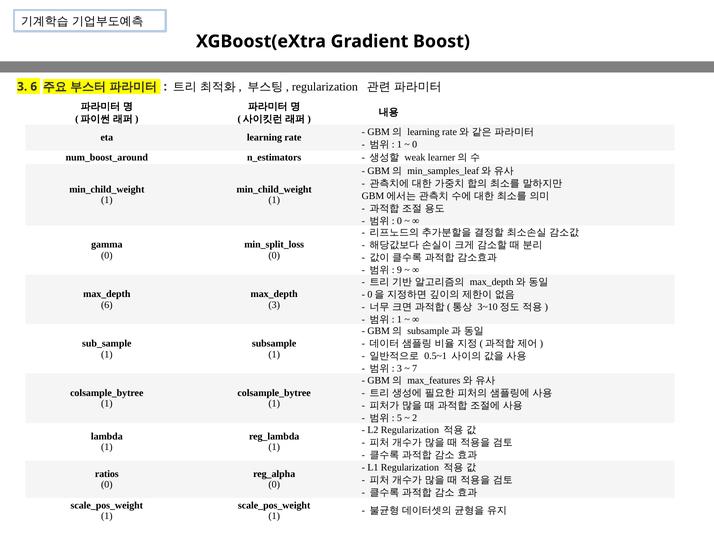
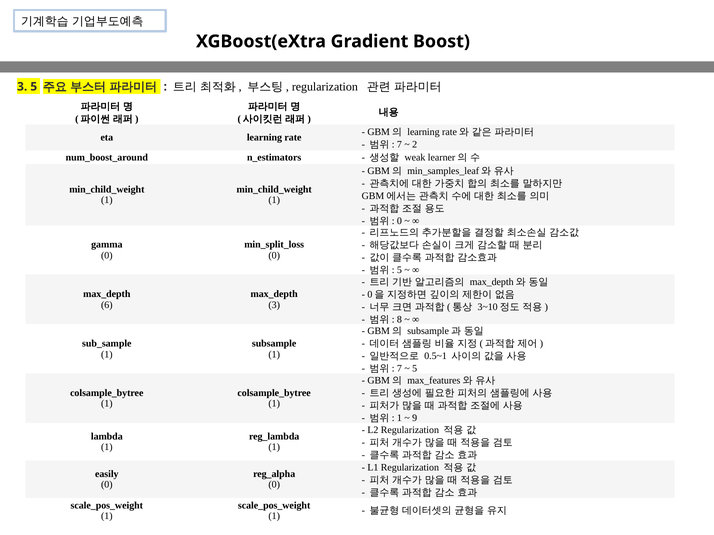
3 6: 6 -> 5 (34, 87)
1: 1 -> 7 (399, 144)
0: 0 -> 2 (415, 144)
9: 9 -> 5 (399, 270)
1: 1 -> 8 (399, 320)
3: 3 -> 7 (399, 369)
7: 7 -> 5 (415, 369)
5: 5 -> 1 (399, 418)
2: 2 -> 9 (415, 418)
ratios: ratios -> easily (107, 474)
